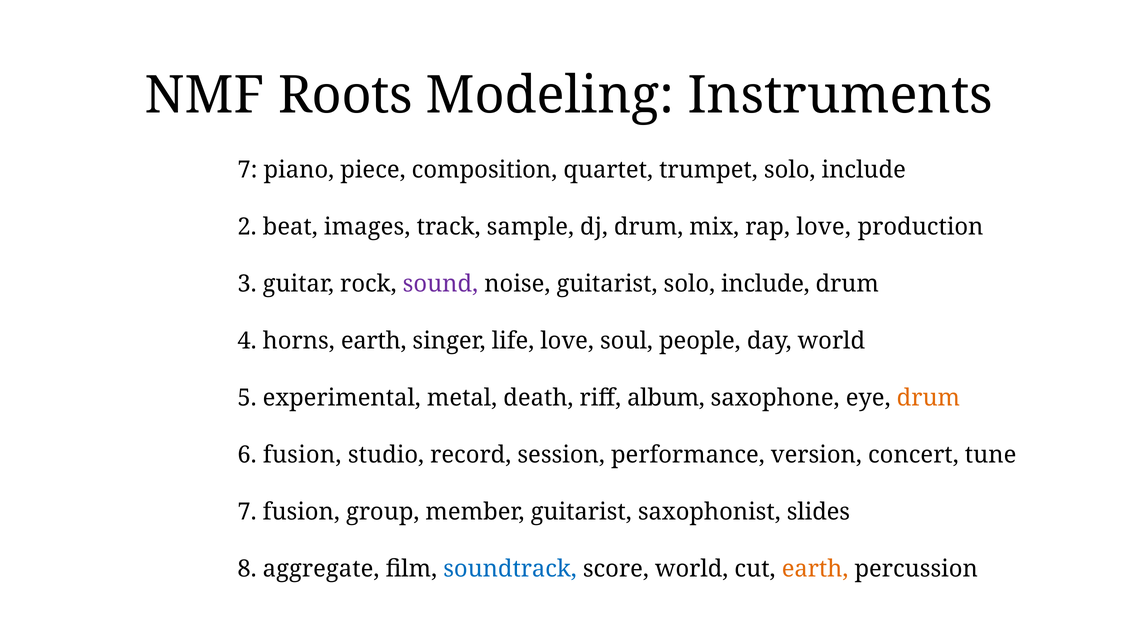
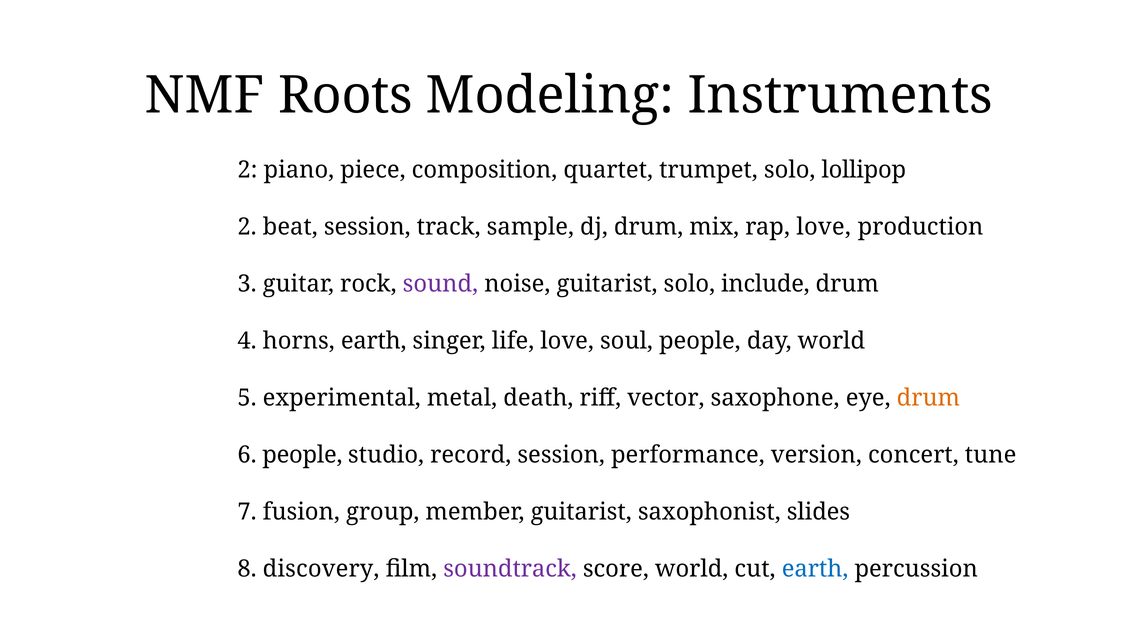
7: 7 -> 2 (247, 170)
trumpet solo include: include -> lollipop (864, 170)
beat images: images -> session (367, 227)
album: album -> vector (666, 398)
6 fusion: fusion -> people (302, 455)
aggregate: aggregate -> discovery (321, 569)
soundtrack colour: blue -> purple (510, 569)
earth colour: orange -> blue (815, 569)
